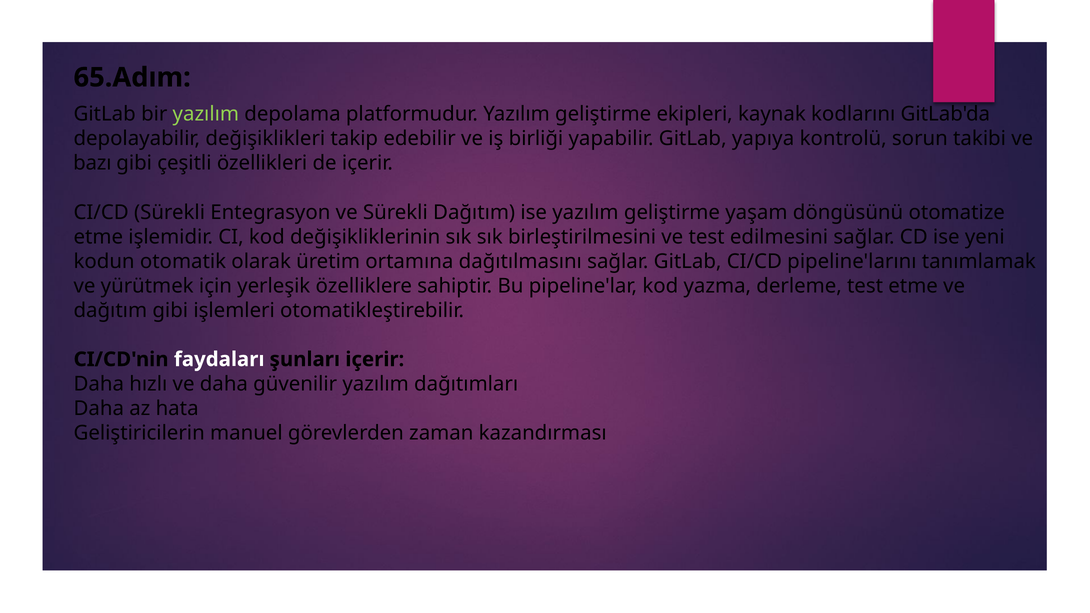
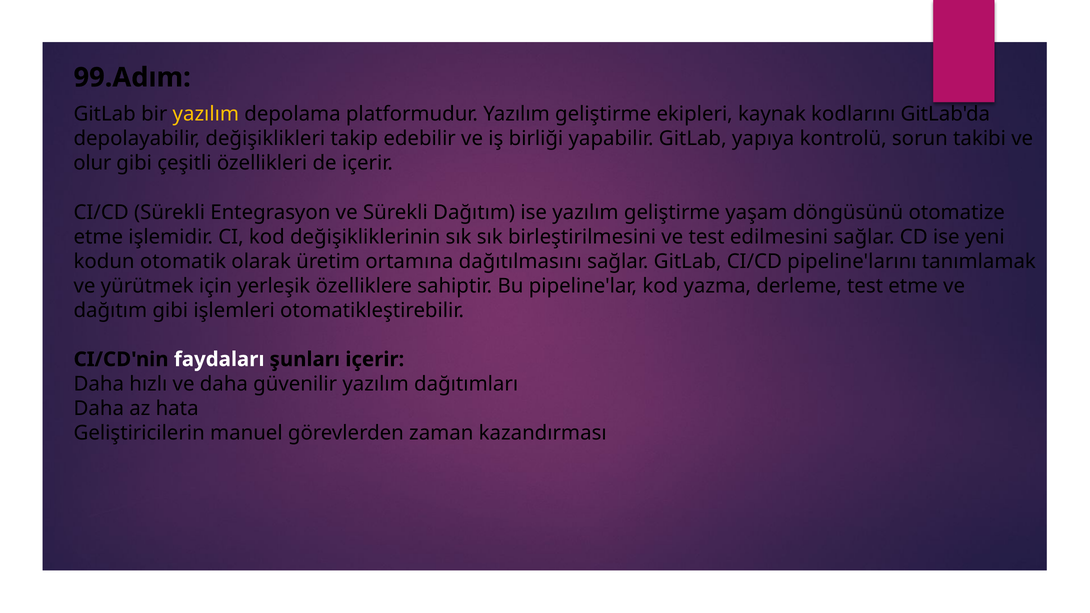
65.Adım: 65.Adım -> 99.Adım (132, 77)
yazılım colour: light green -> yellow (206, 114)
bazı: bazı -> olur (92, 163)
